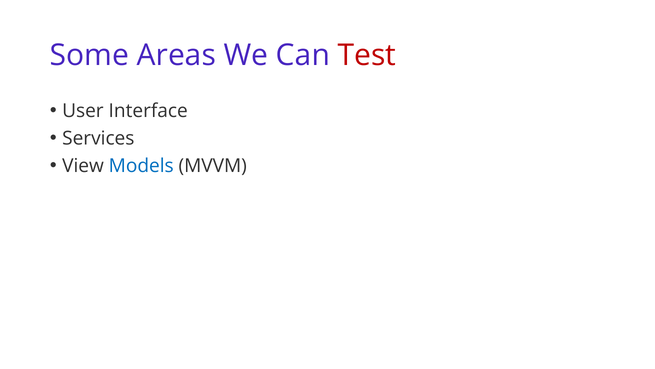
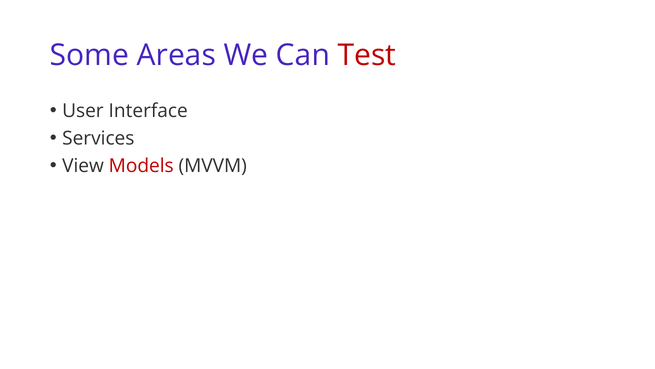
Models colour: blue -> red (141, 166)
